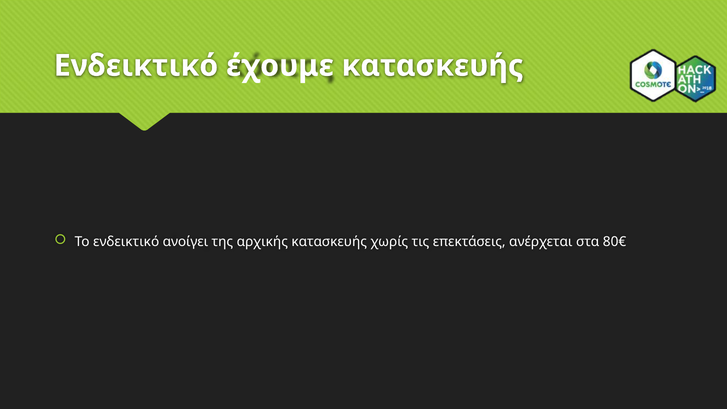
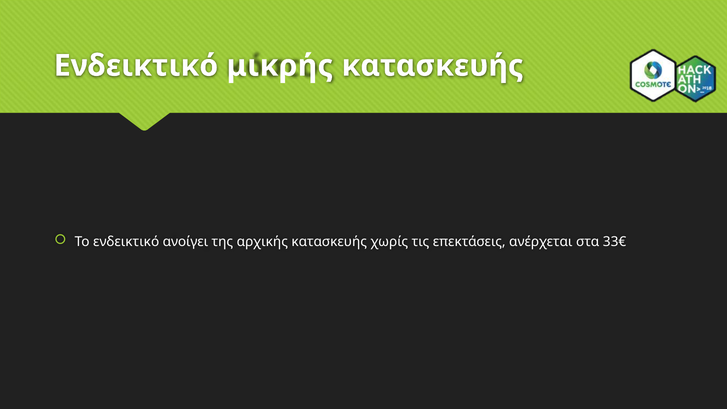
έχουμε: έχουμε -> μικρής (280, 66)
80€: 80€ -> 33€ (615, 242)
